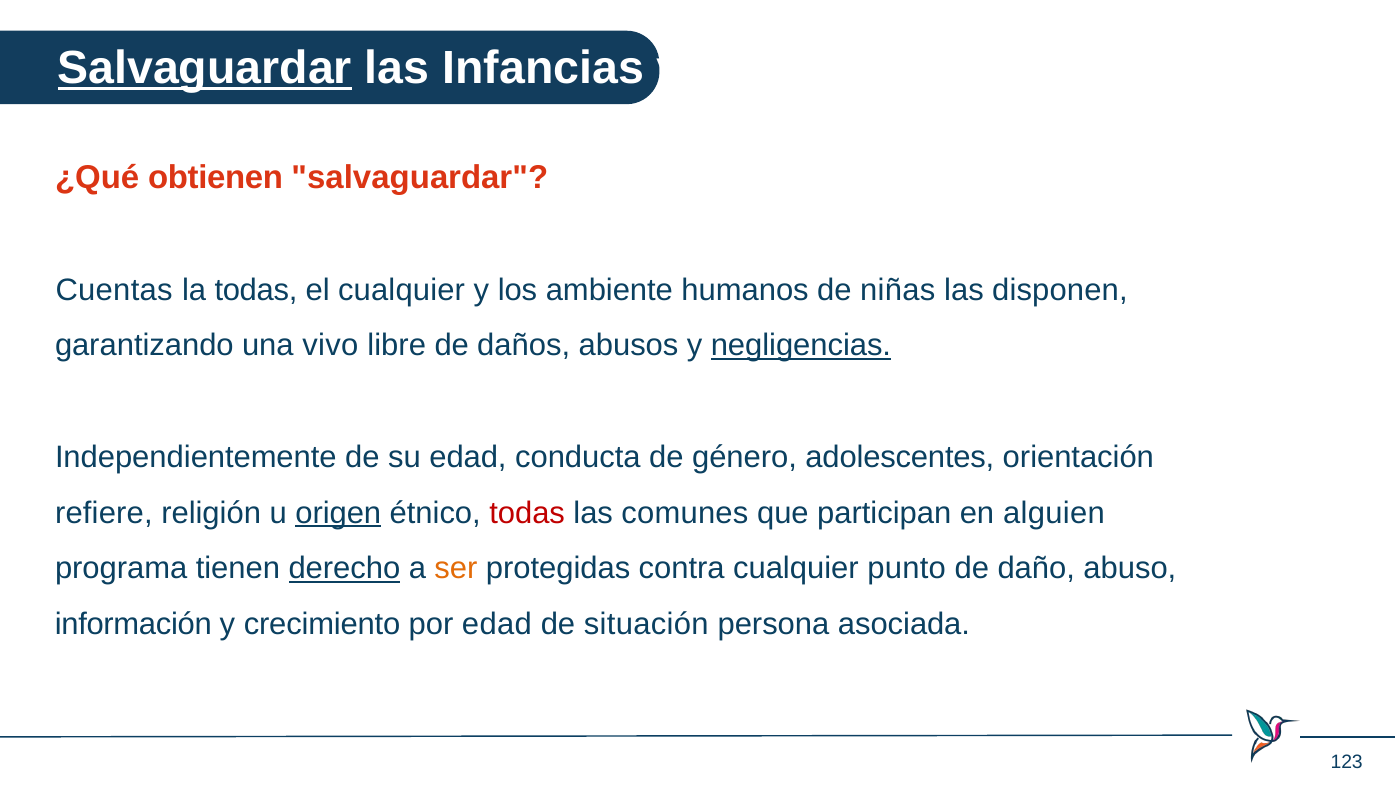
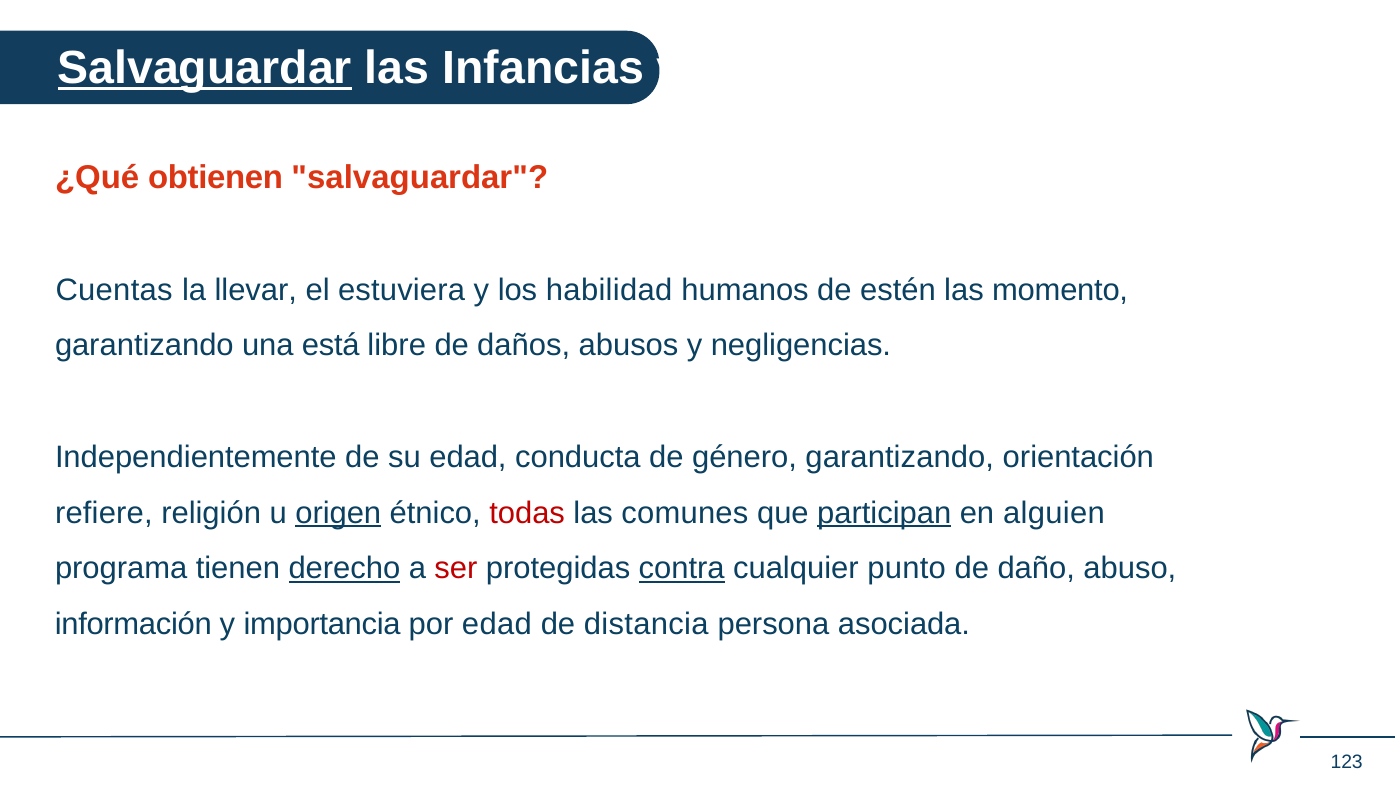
la todas: todas -> llevar (256, 290)
el cualquier: cualquier -> estuviera (402, 290)
ambiente: ambiente -> habilidad (609, 290)
niñas: niñas -> estén (898, 290)
disponen: disponen -> momento (1060, 290)
vivo: vivo -> está (331, 346)
negligencias underline: present -> none (801, 346)
género adolescentes: adolescentes -> garantizando (900, 457)
participan underline: none -> present (884, 513)
ser colour: orange -> red (456, 569)
contra underline: none -> present (682, 569)
crecimiento: crecimiento -> importancia (322, 624)
situación: situación -> distancia (646, 624)
